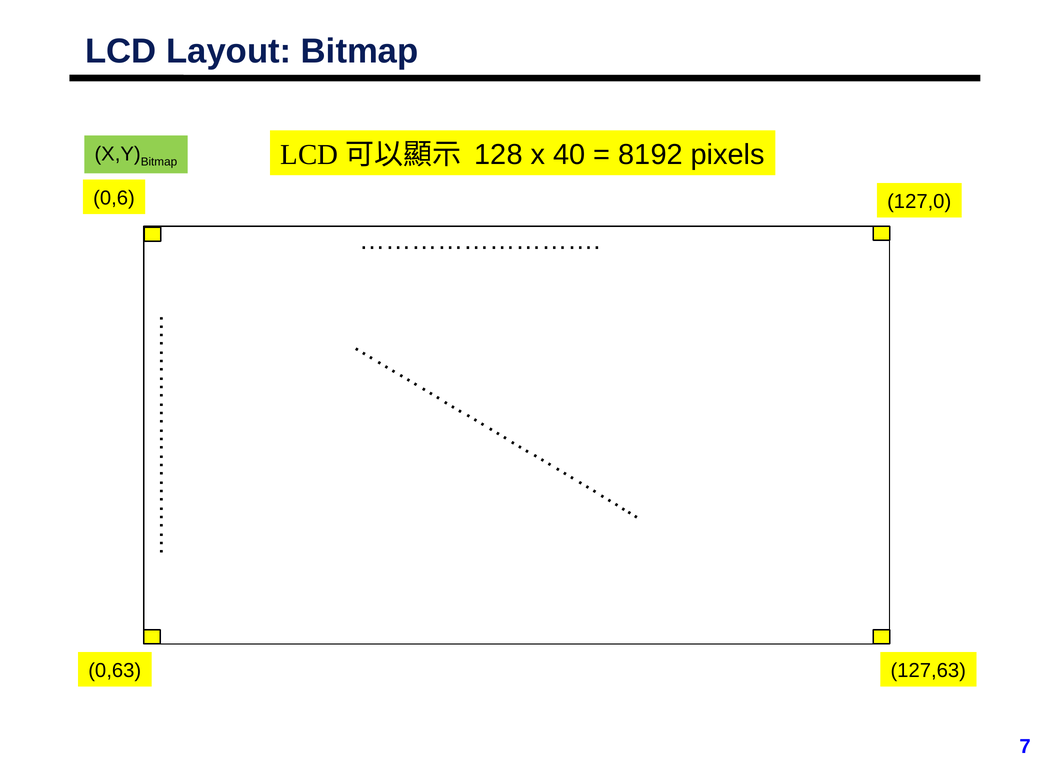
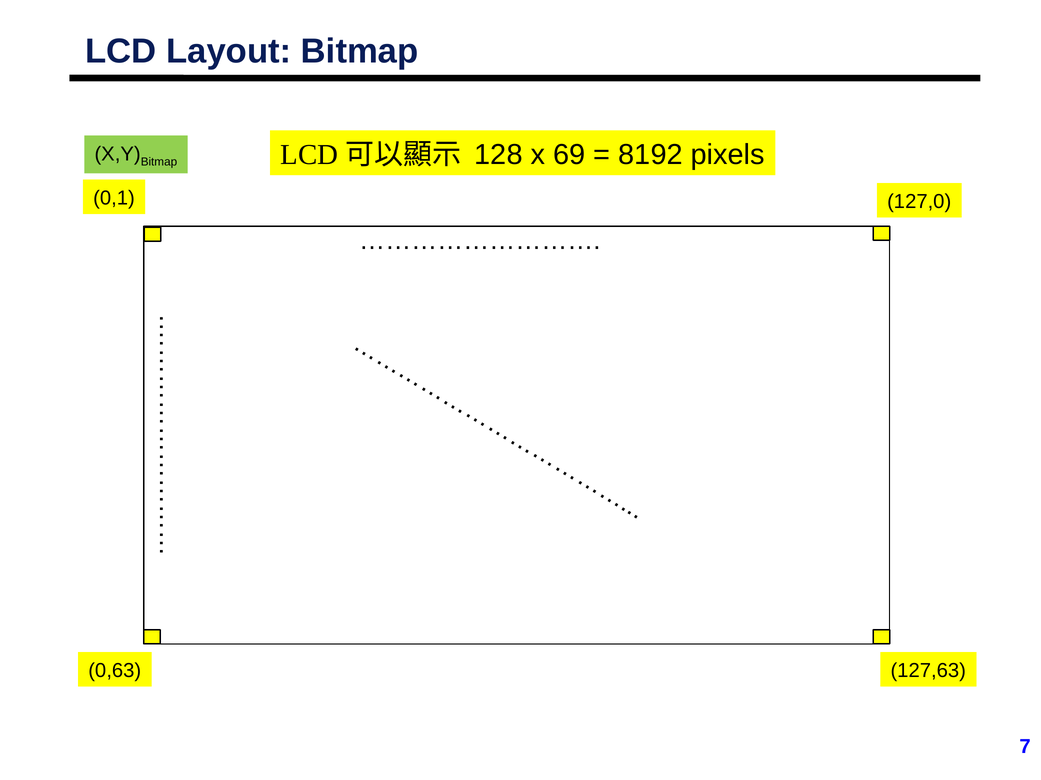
40: 40 -> 69 (569, 155)
0,6: 0,6 -> 0,1 (114, 198)
